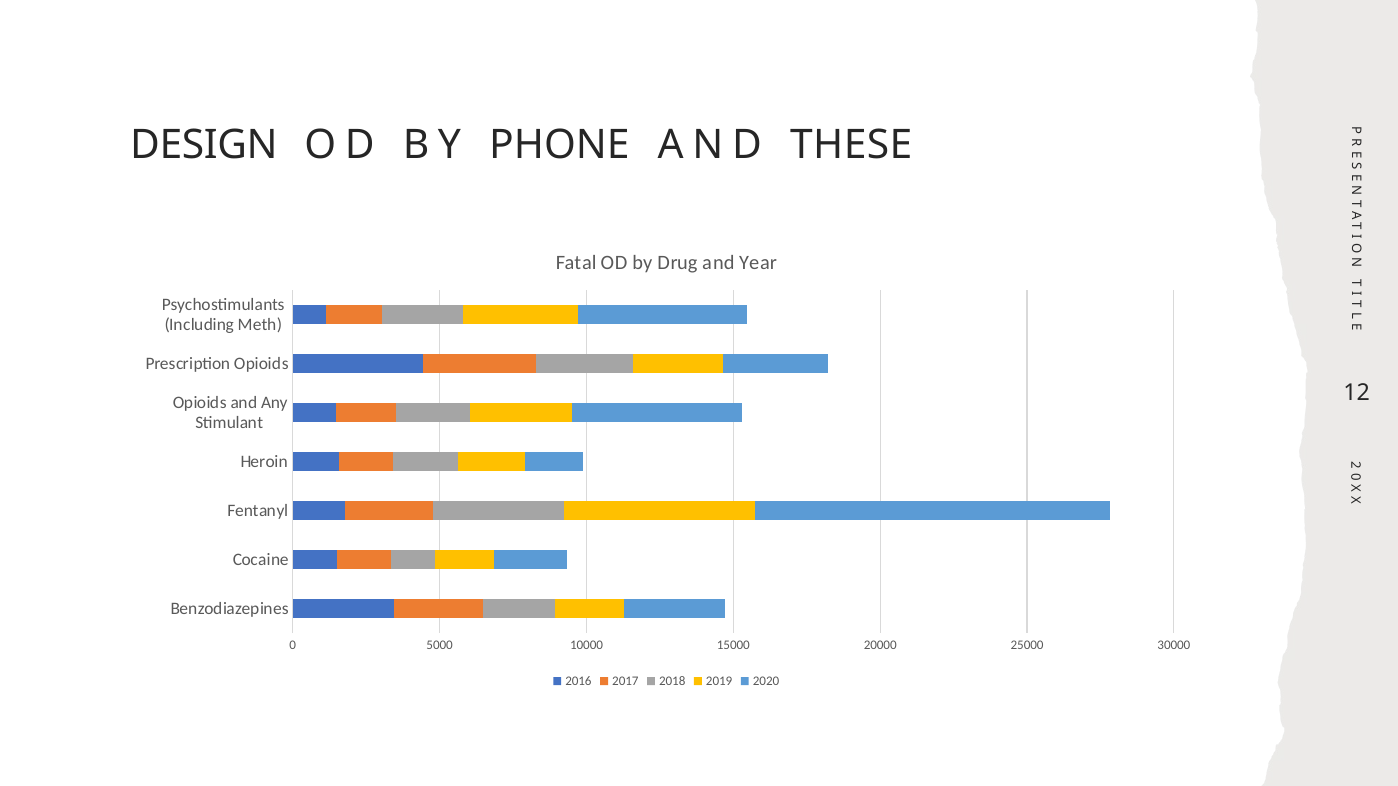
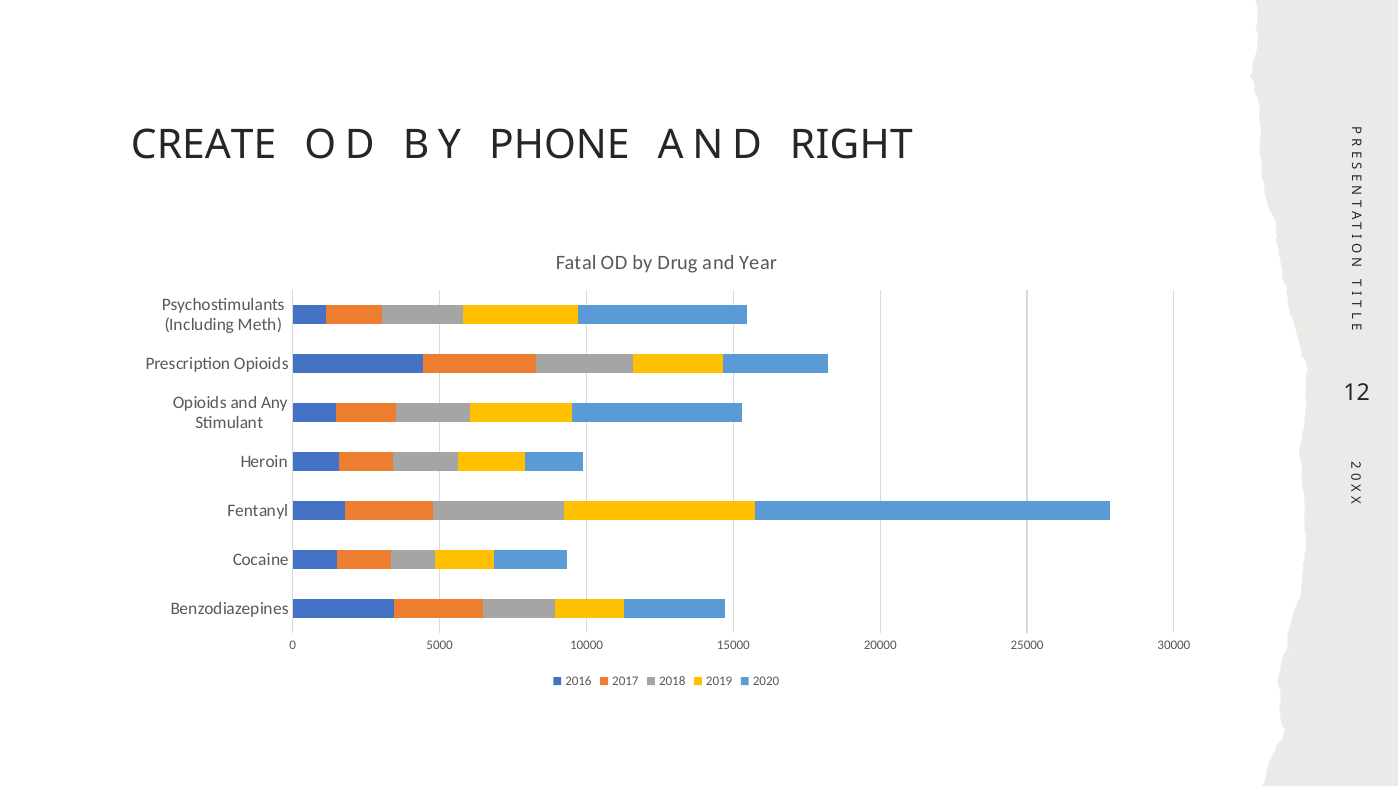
DESIGN: DESIGN -> CREATE (204, 145)
THESE: THESE -> RIGHT (851, 145)
